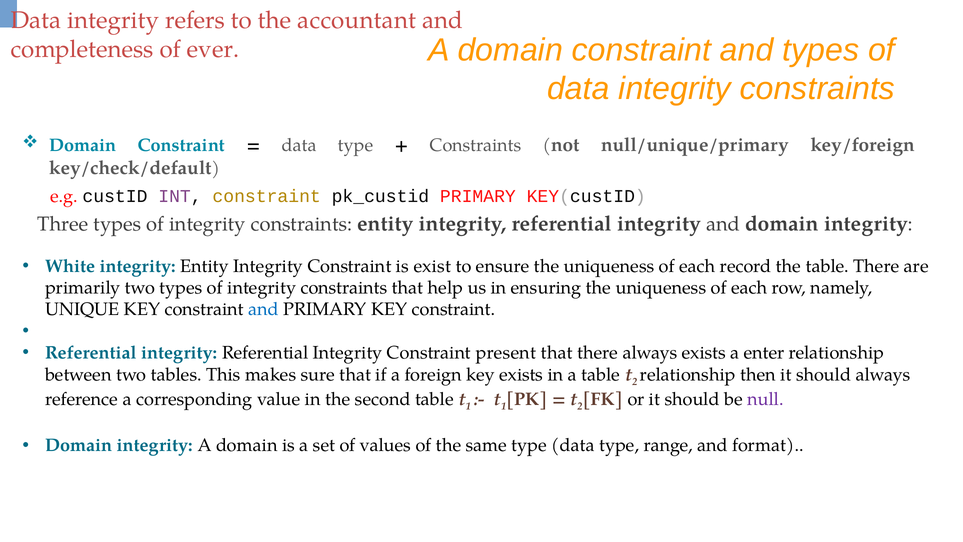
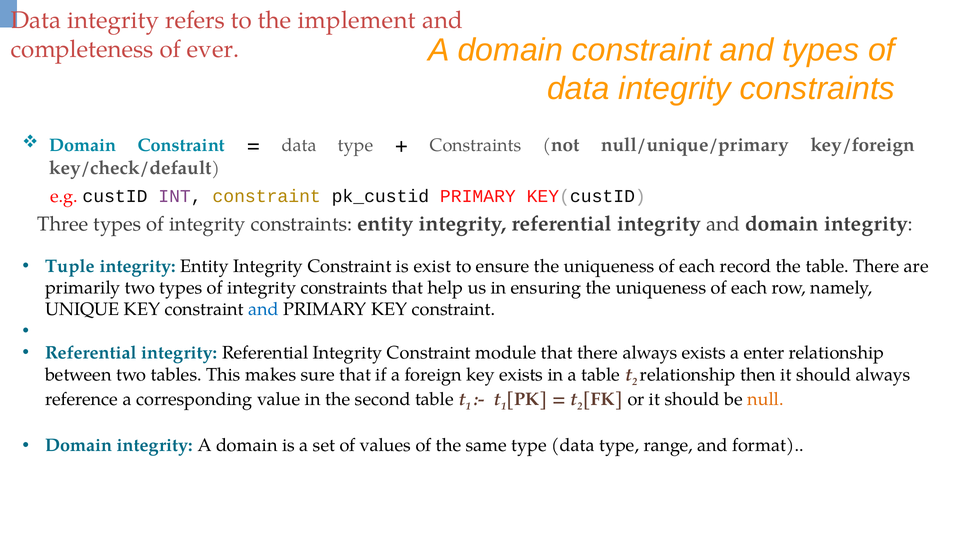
accountant: accountant -> implement (357, 20)
White: White -> Tuple (70, 266)
present: present -> module (506, 353)
null colour: purple -> orange (766, 399)
